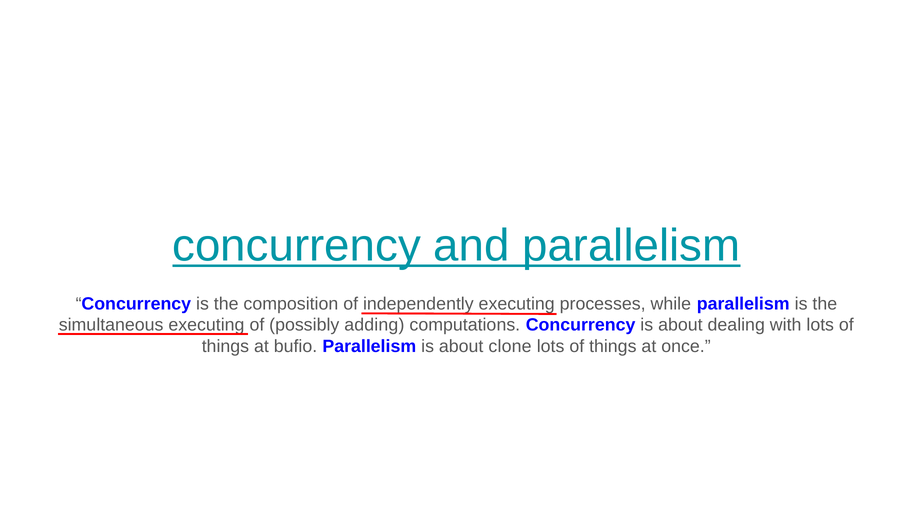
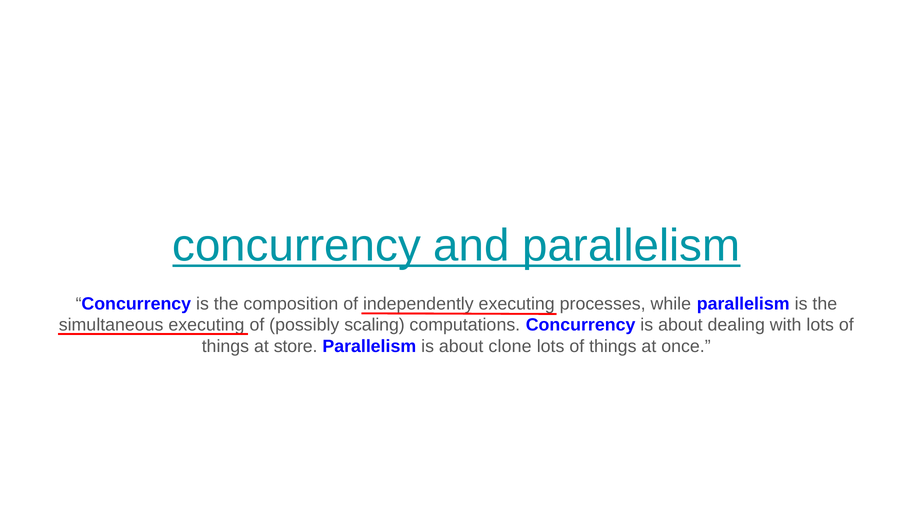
adding: adding -> scaling (374, 325)
bufio: bufio -> store (296, 347)
